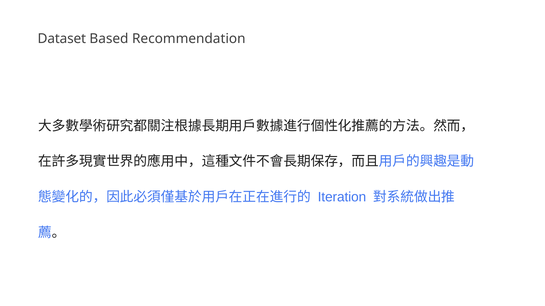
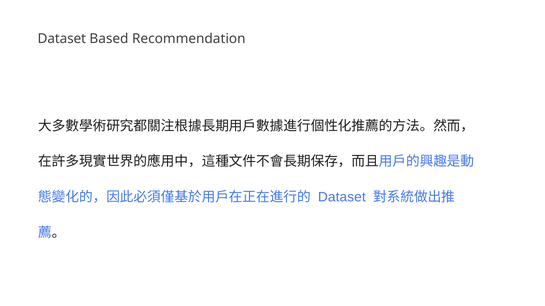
Iteration: Iteration -> Dataset (342, 197)
